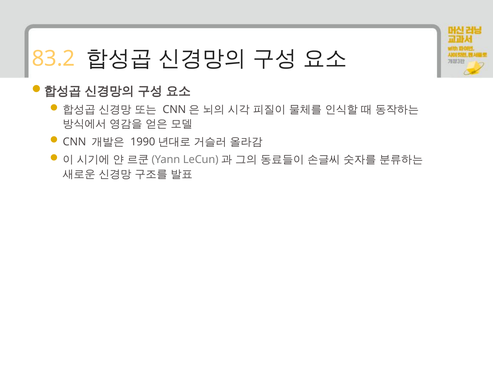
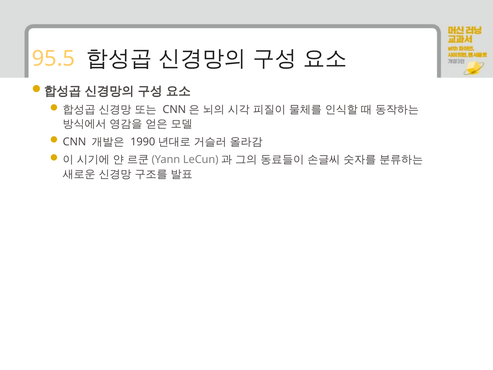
83.2: 83.2 -> 95.5 (53, 59)
